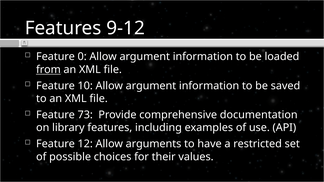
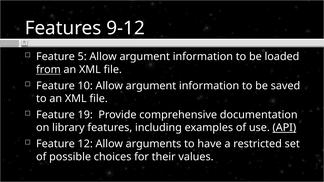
0: 0 -> 5 (82, 57)
73: 73 -> 19 (85, 115)
API underline: none -> present (284, 128)
